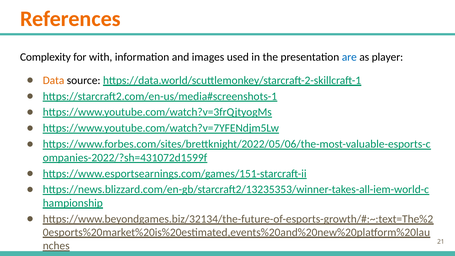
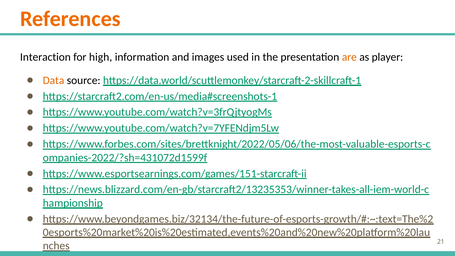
Complexity: Complexity -> Interaction (45, 57)
with: with -> high (101, 57)
are colour: blue -> orange (349, 57)
